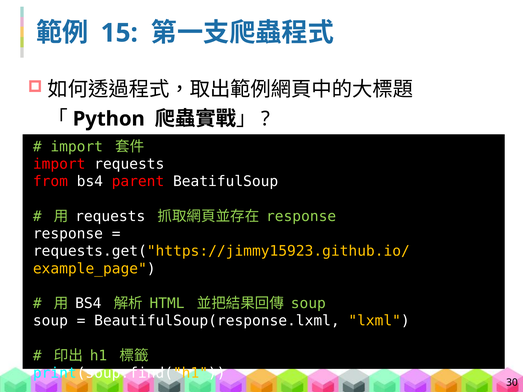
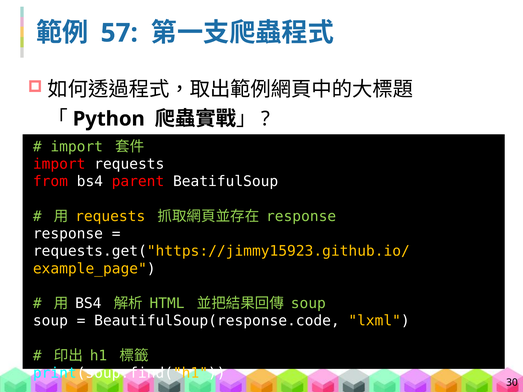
15: 15 -> 57 (119, 33)
requests colour: white -> yellow (110, 216)
BeautifulSoup(response.lxml: BeautifulSoup(response.lxml -> BeautifulSoup(response.code (217, 321)
